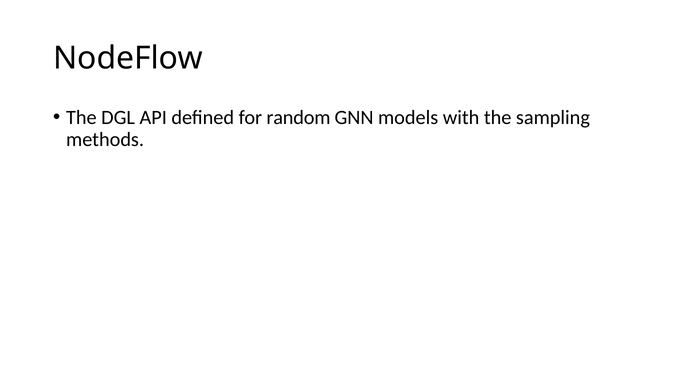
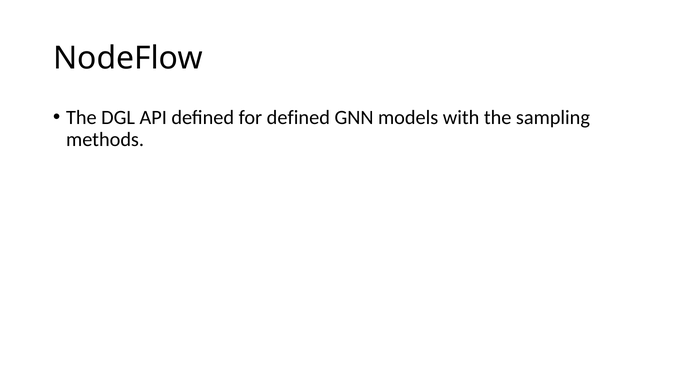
for random: random -> defined (298, 118)
